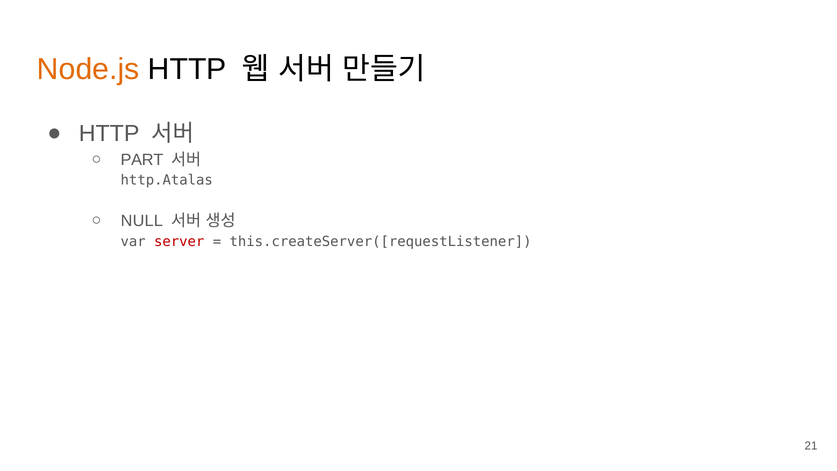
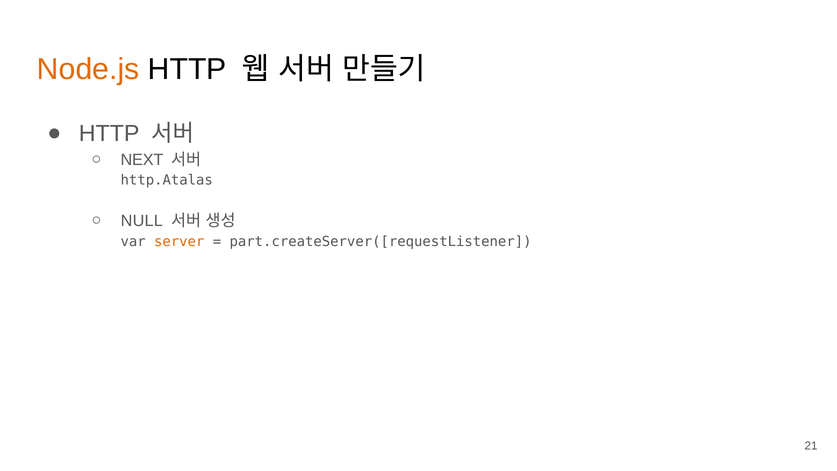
PART: PART -> NEXT (142, 160)
server colour: red -> orange (179, 241)
this.createServer([requestListener: this.createServer([requestListener -> part.createServer([requestListener (381, 241)
